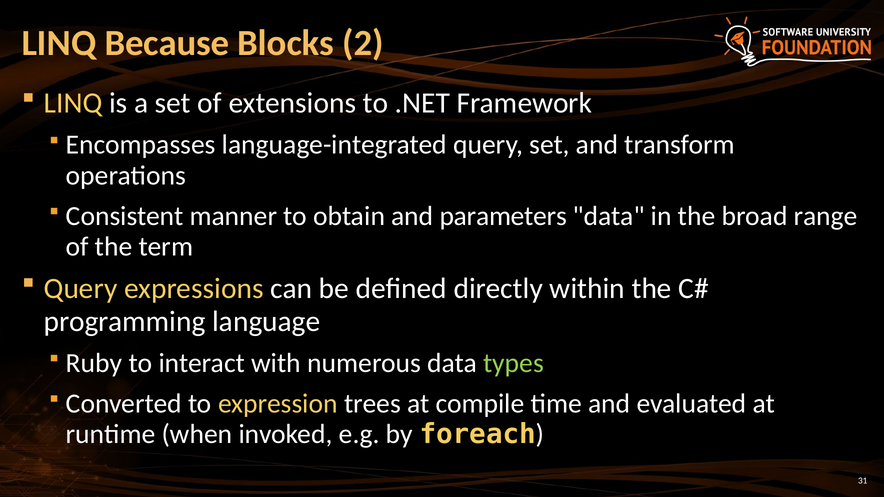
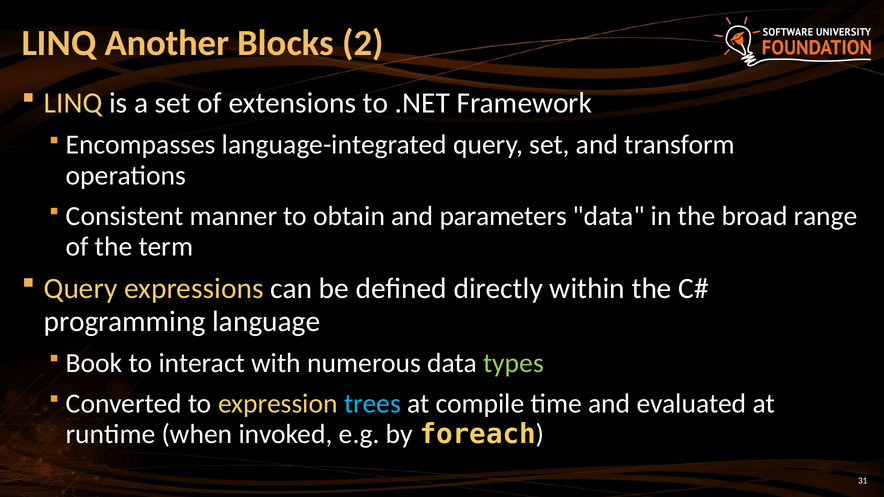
Because: Because -> Another (167, 43)
Ruby: Ruby -> Book (94, 363)
trees colour: white -> light blue (372, 404)
